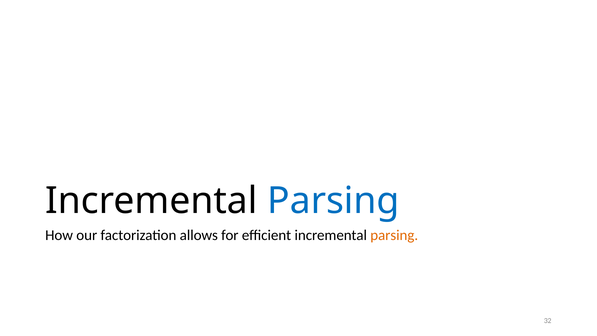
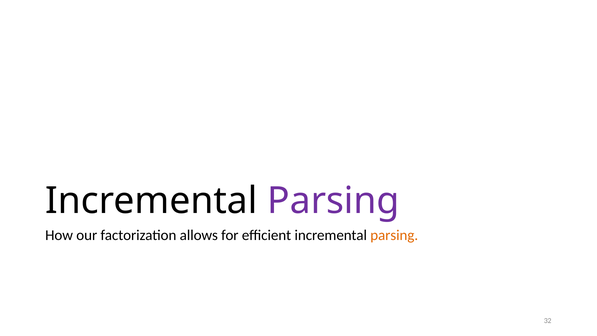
Parsing colour: blue -> purple (333, 201)
